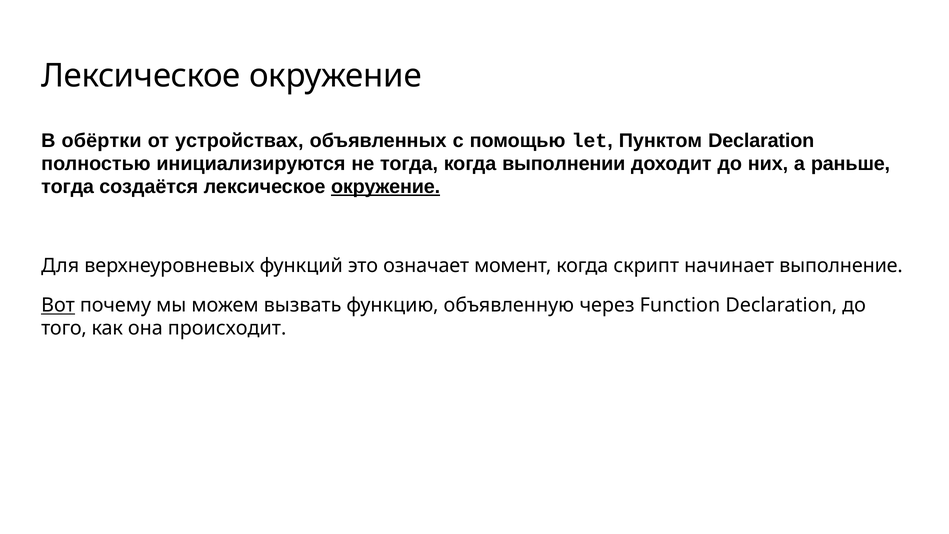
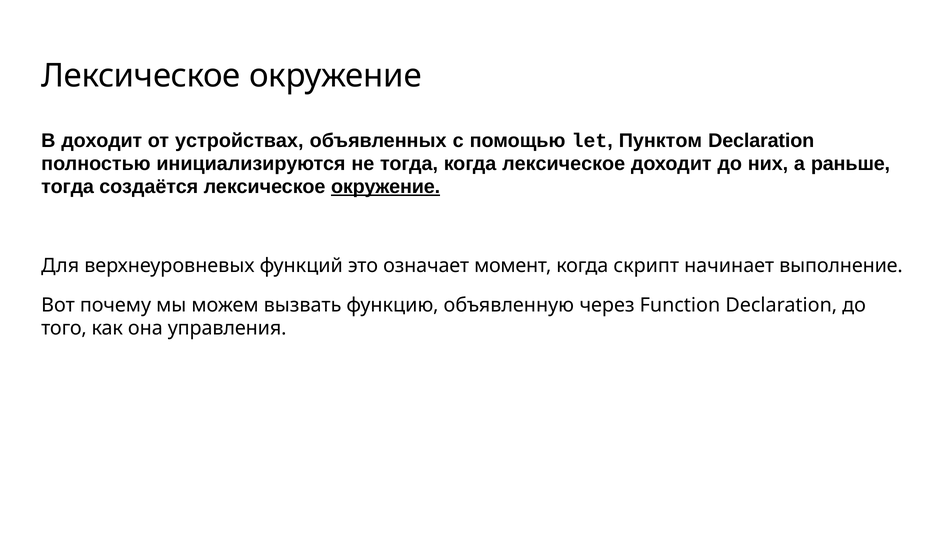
В обёртки: обёртки -> доходит (102, 141)
когда выполнении: выполнении -> лексическое (564, 164)
Вот underline: present -> none (58, 305)
происходит: происходит -> управления (227, 328)
